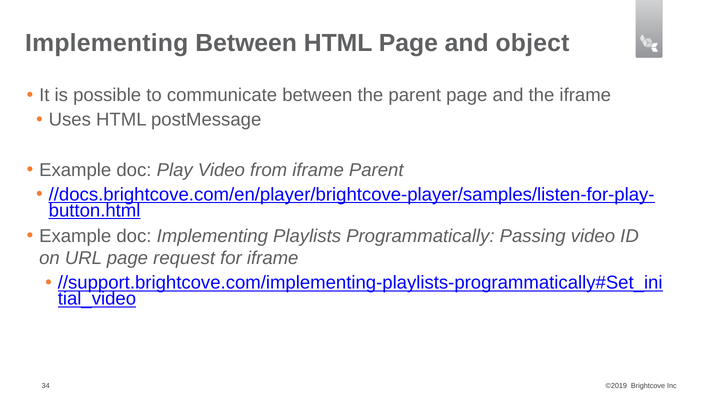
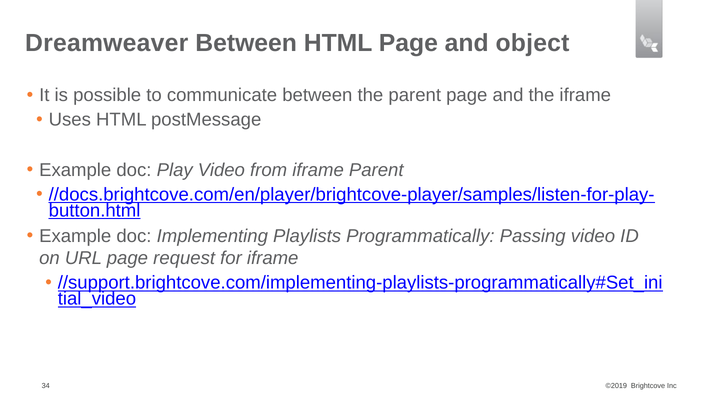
Implementing: Implementing -> Dreamweaver (107, 43)
